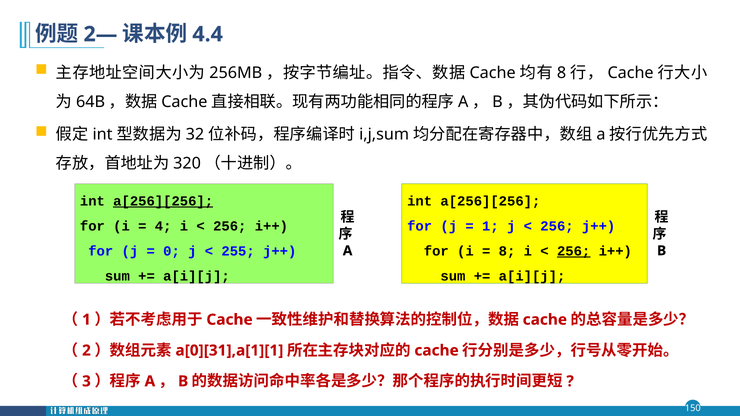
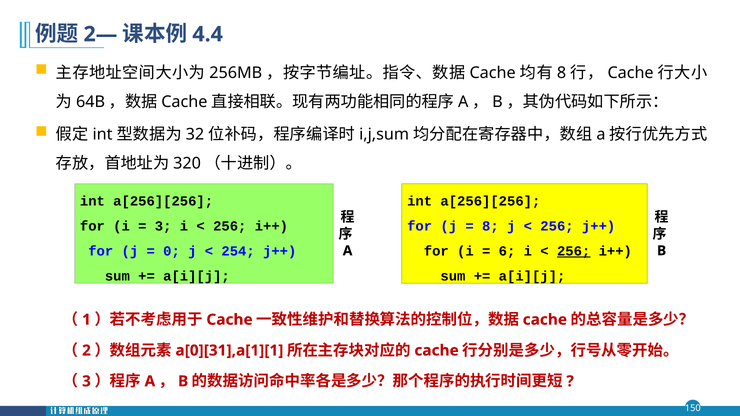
a[256][256 underline: present -> none (163, 201)
4: 4 -> 3 (163, 226)
1: 1 -> 8 (490, 226)
255: 255 -> 254 (238, 251)
8: 8 -> 6 (507, 251)
